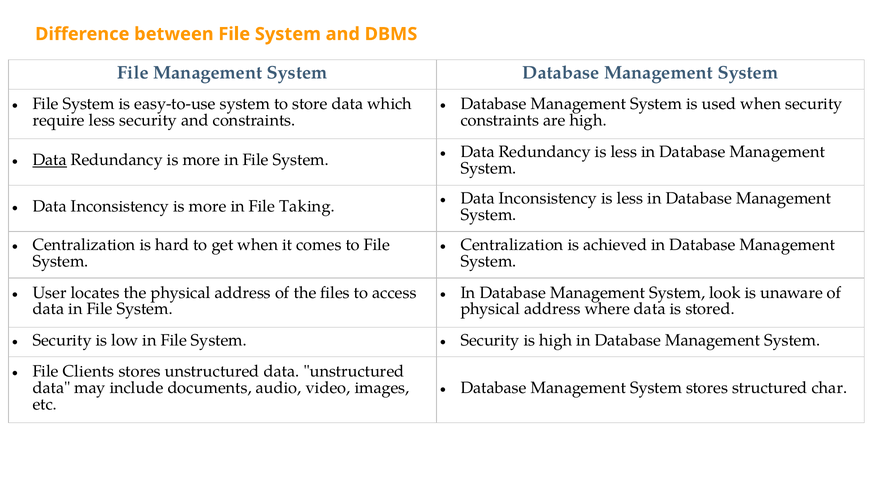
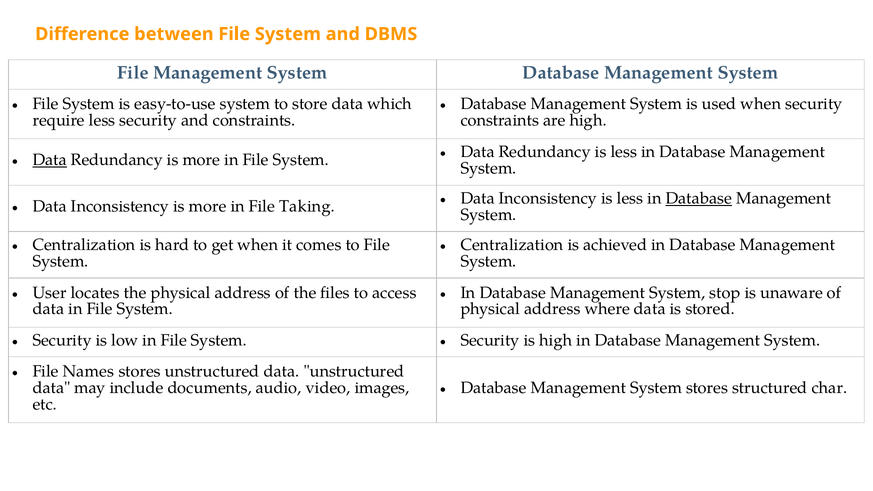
Database underline: none -> present (699, 198)
look: look -> stop (725, 293)
Clients: Clients -> Names (89, 372)
